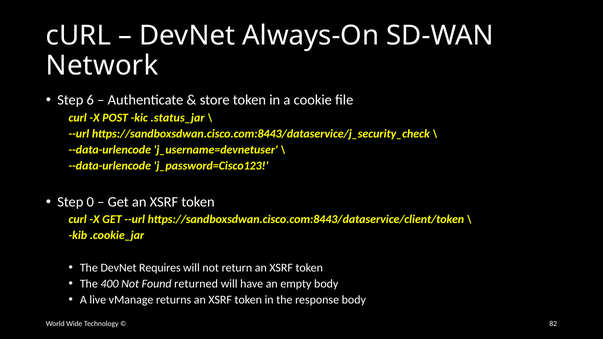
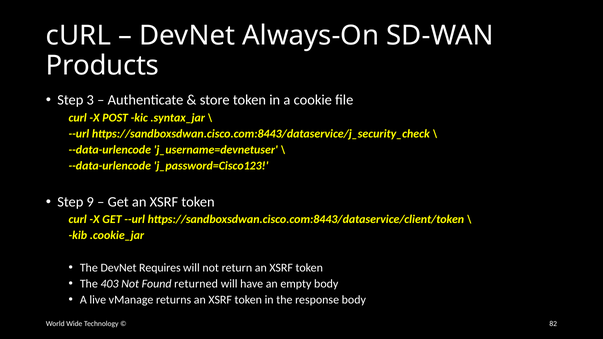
Network: Network -> Products (102, 66)
6: 6 -> 3 (90, 100)
.status_jar: .status_jar -> .syntax_jar (178, 118)
0: 0 -> 9 (90, 202)
400: 400 -> 403 (110, 284)
